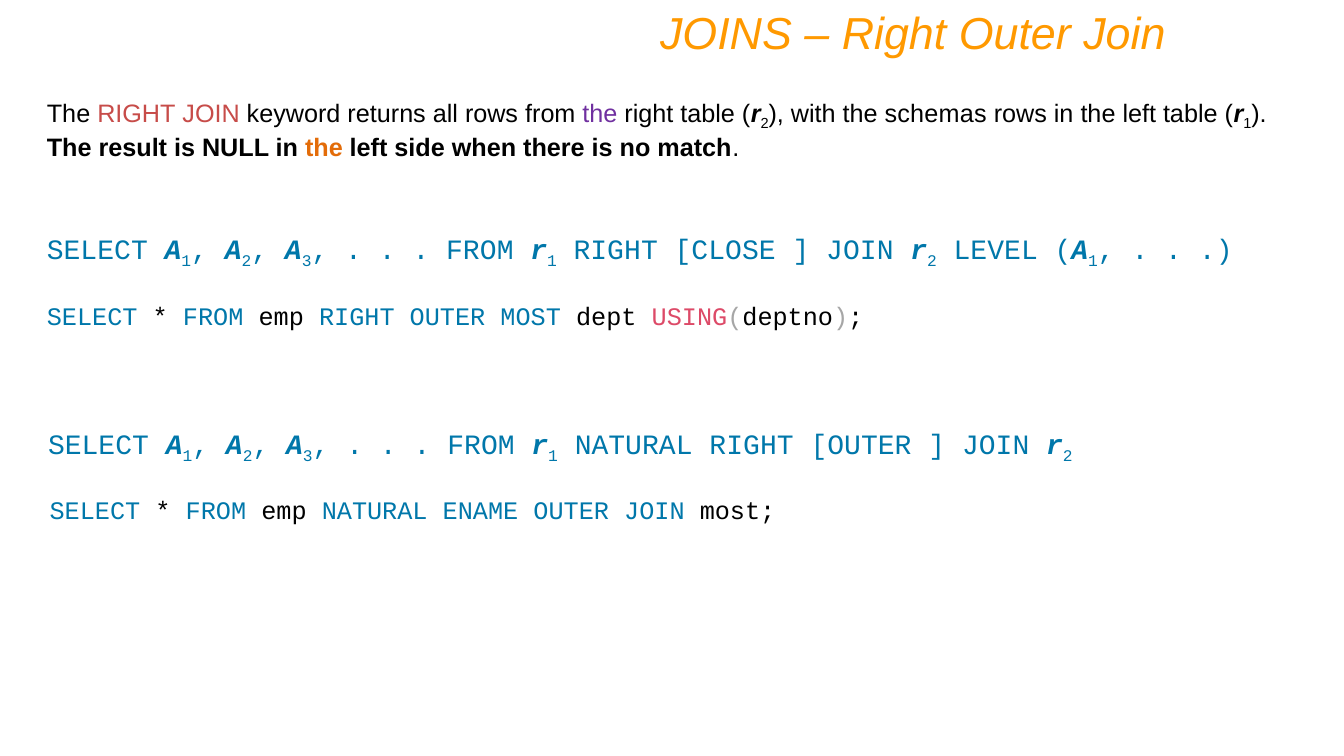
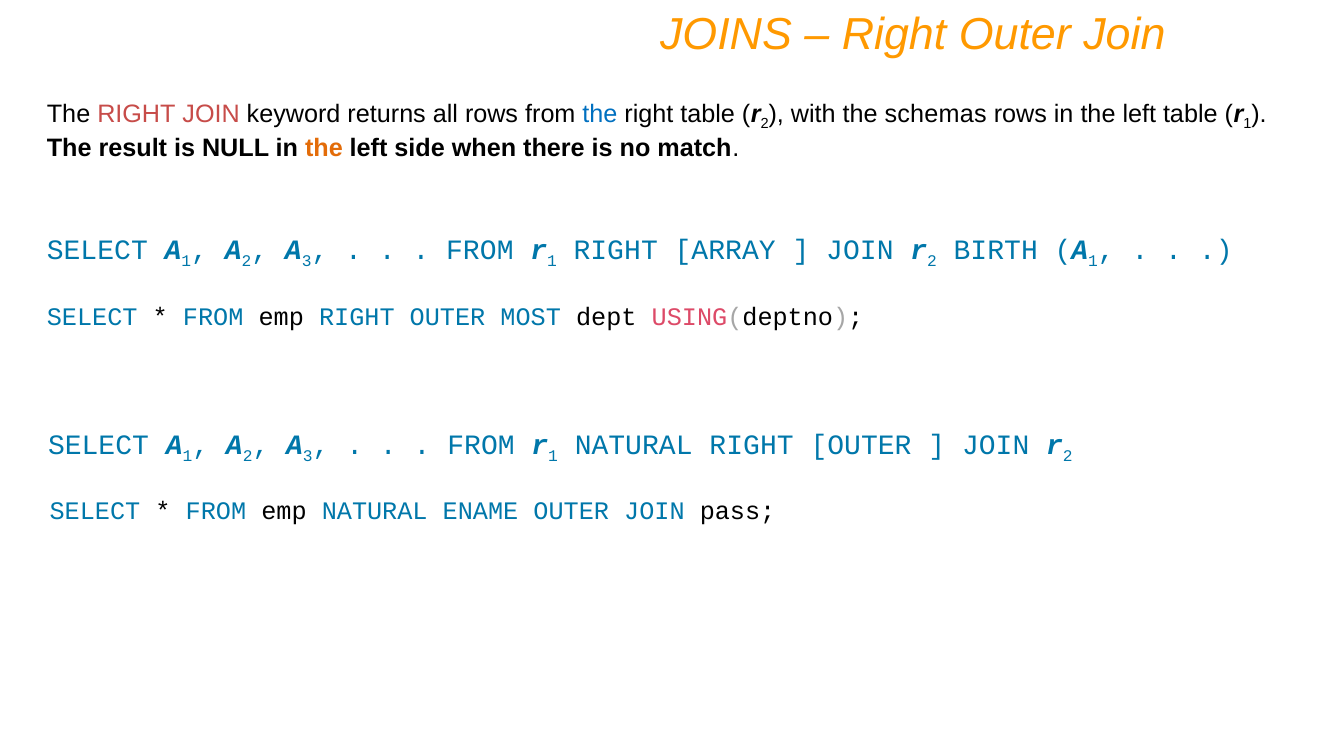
the colour: purple -> blue (600, 114)
CLOSE: CLOSE -> ARRAY (725, 251)
LEVEL: LEVEL -> BIRTH (996, 251)
JOIN most: most -> pass (738, 511)
